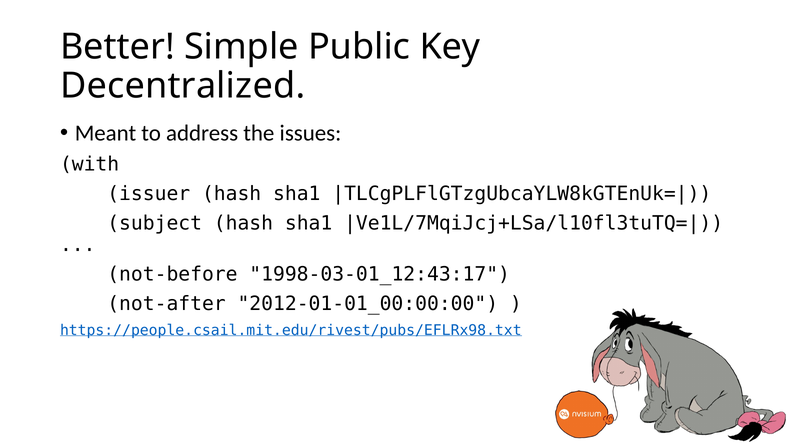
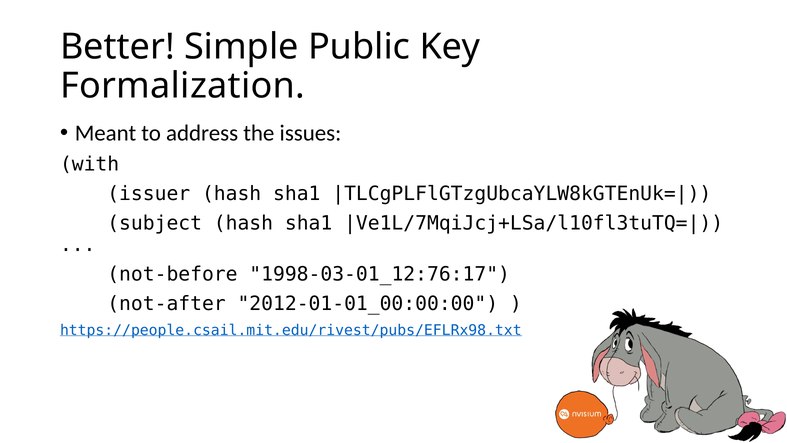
Decentralized: Decentralized -> Formalization (183, 86)
1998-03-01_12:43:17: 1998-03-01_12:43:17 -> 1998-03-01_12:76:17 (380, 274)
